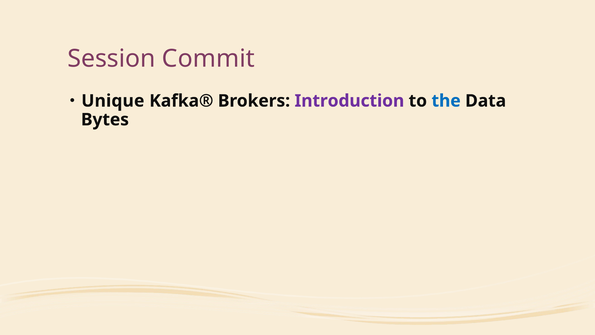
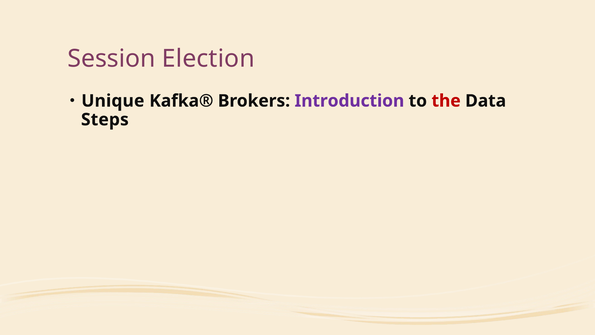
Commit: Commit -> Election (208, 59)
the colour: blue -> red (446, 101)
Bytes: Bytes -> Steps (105, 120)
